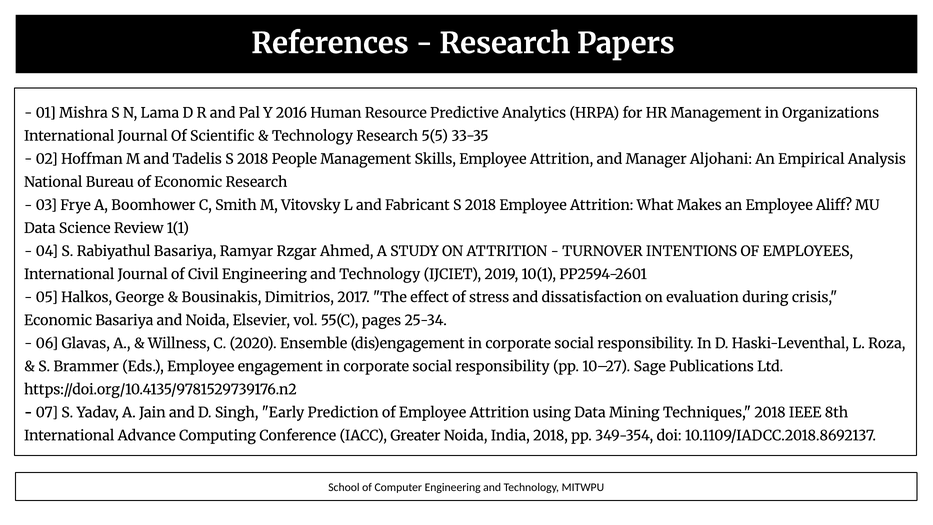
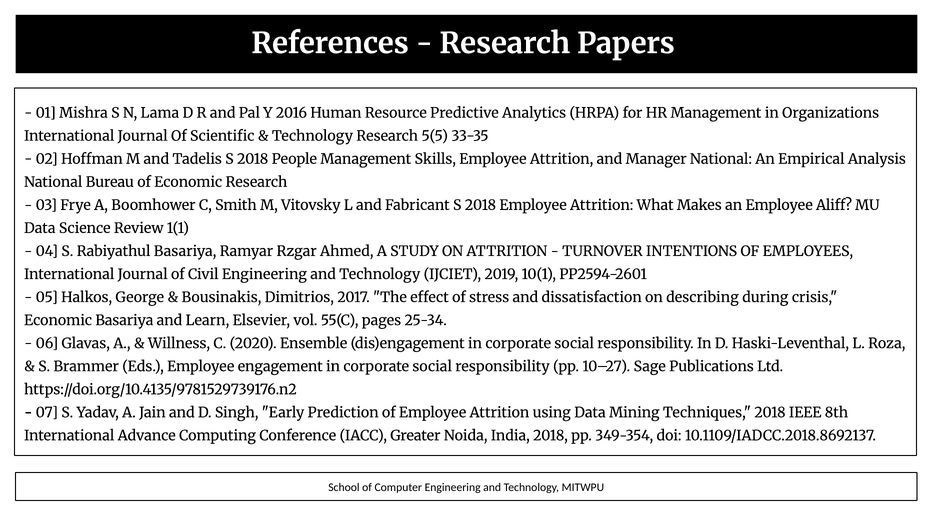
Manager Aljohani: Aljohani -> National (721, 159)
evaluation: evaluation -> describing (703, 297)
and Noida: Noida -> Learn (207, 320)
